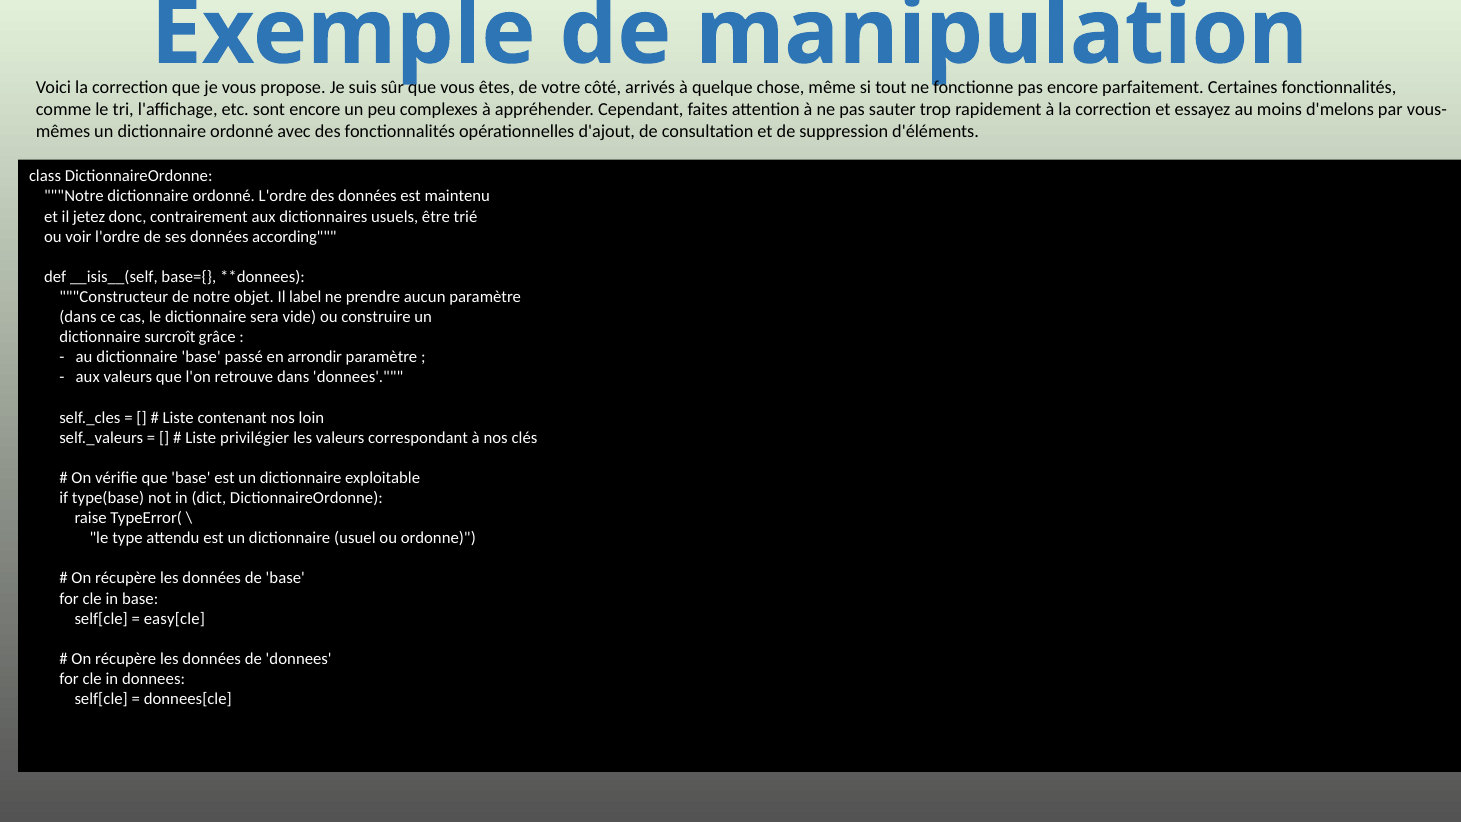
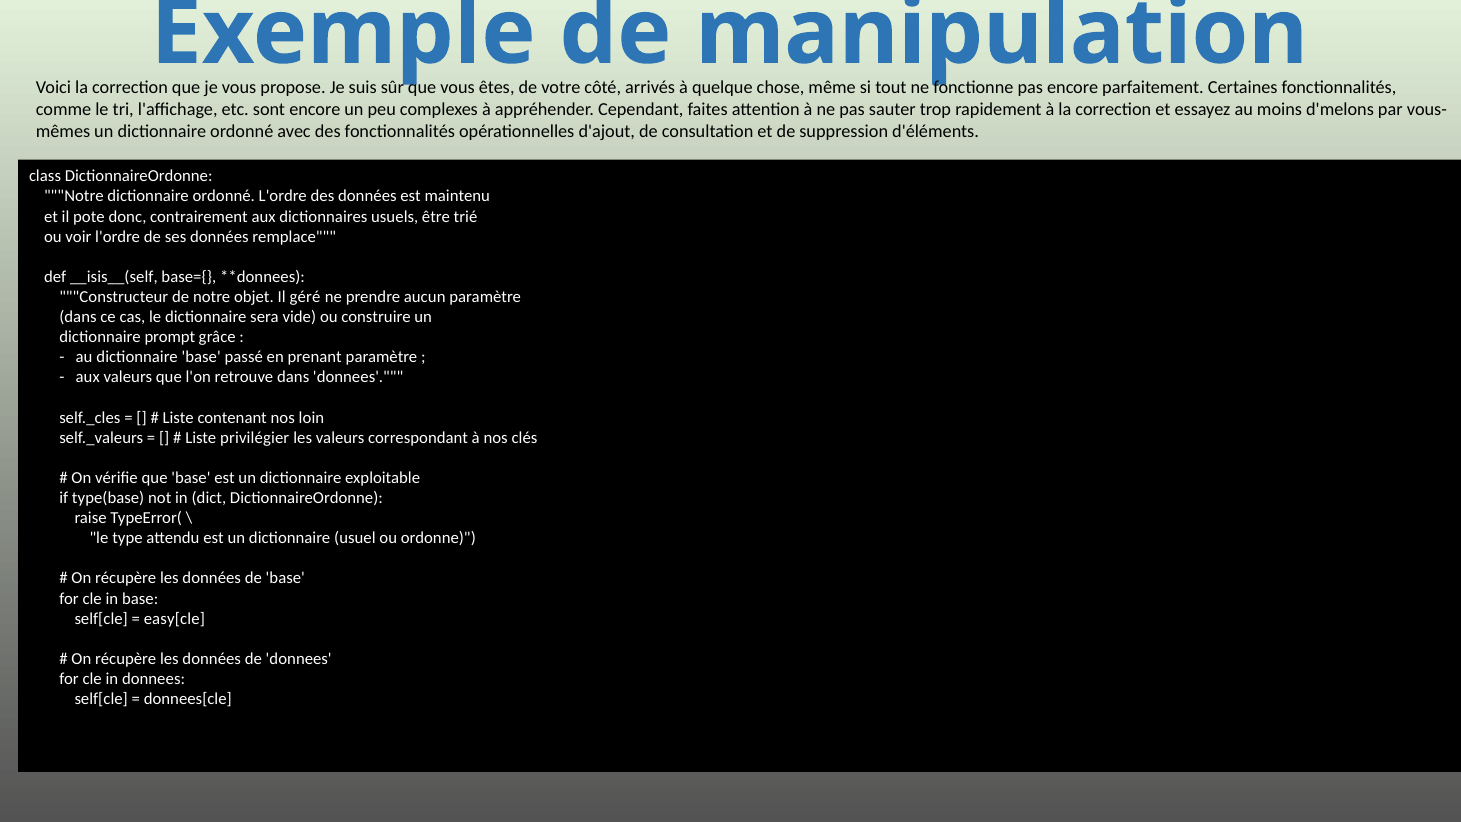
jetez: jetez -> pote (89, 216)
according: according -> remplace (294, 237)
label: label -> géré (305, 297)
surcroît: surcroît -> prompt (170, 337)
arrondir: arrondir -> prenant (315, 357)
